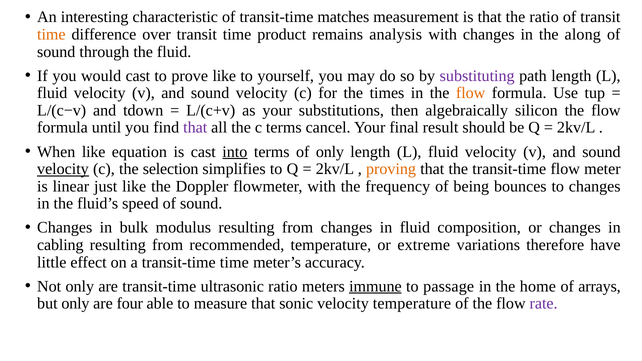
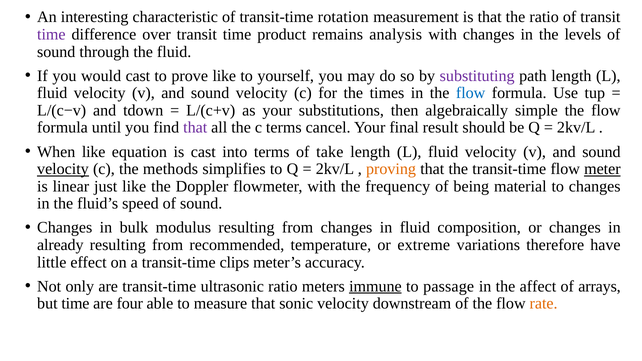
matches: matches -> rotation (343, 17)
time colour: orange -> purple (51, 34)
along: along -> levels (583, 34)
flow colour: orange -> blue (471, 93)
silicon: silicon -> simple (536, 110)
into underline: present -> none (235, 152)
of only: only -> take (330, 152)
selection: selection -> methods (170, 169)
meter underline: none -> present (602, 169)
bounces: bounces -> material (520, 186)
cabling: cabling -> already (60, 245)
transit-time time: time -> clips (234, 262)
home: home -> affect (538, 286)
but only: only -> time (75, 304)
velocity temperature: temperature -> downstream (412, 304)
rate colour: purple -> orange (544, 304)
